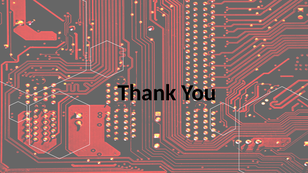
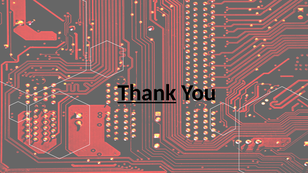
Thank underline: none -> present (147, 93)
